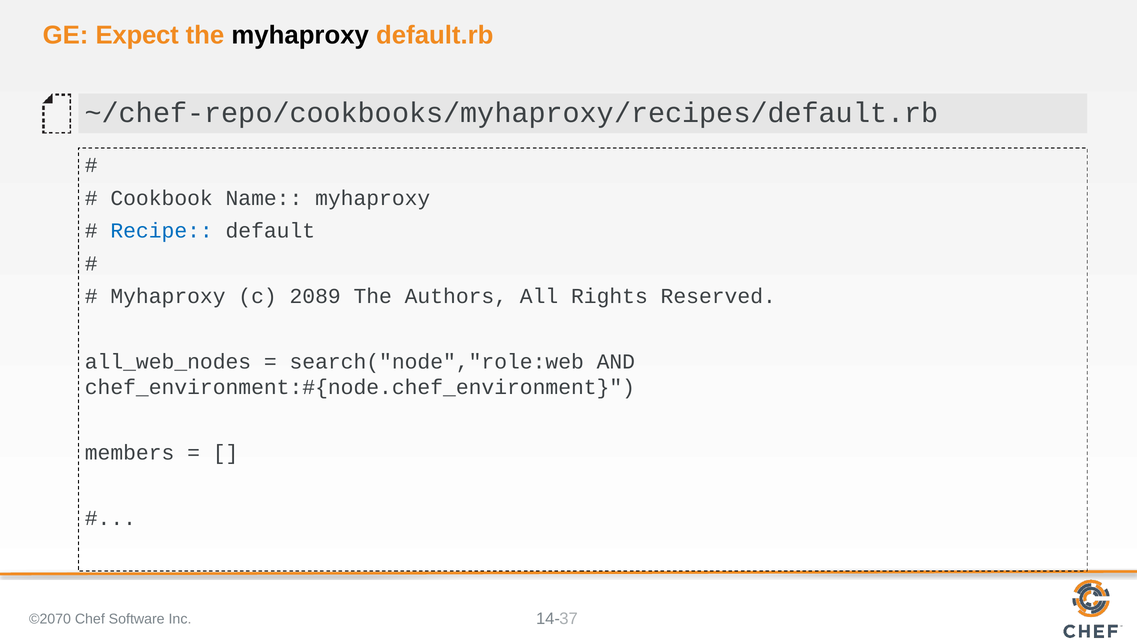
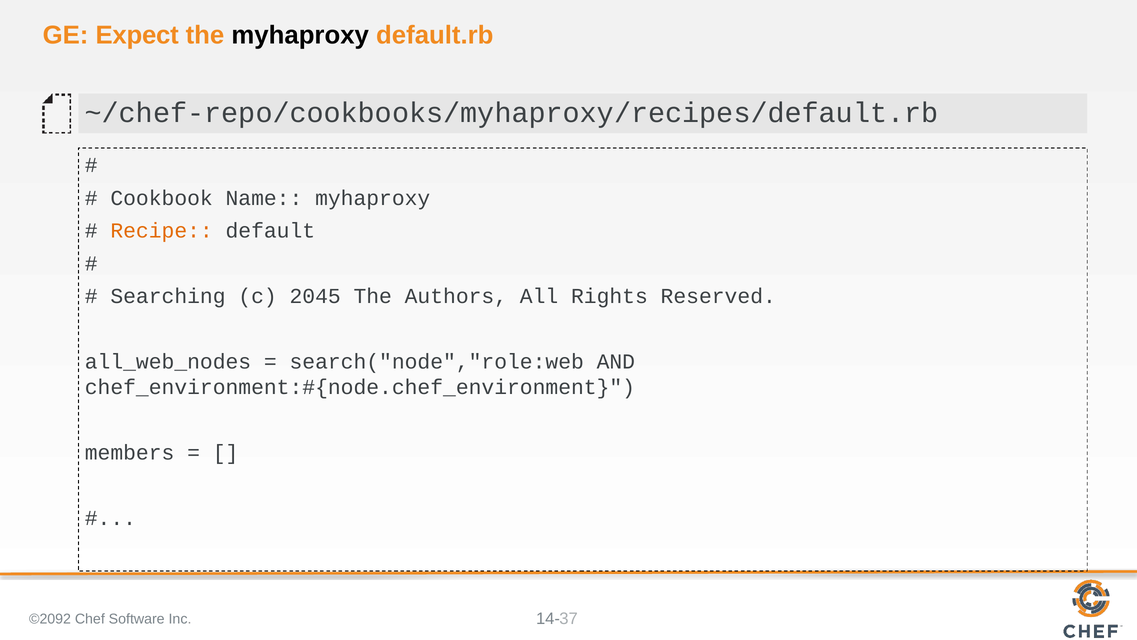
Recipe colour: blue -> orange (162, 231)
Myhaproxy: Myhaproxy -> Searching (168, 296)
2089: 2089 -> 2045 (315, 296)
©2070: ©2070 -> ©2092 (50, 619)
